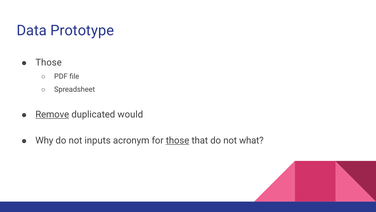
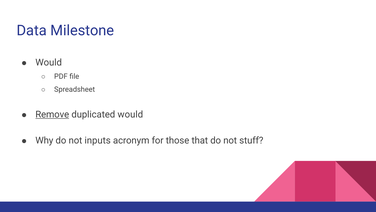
Prototype: Prototype -> Milestone (82, 30)
Those: Those -> Would (49, 62)
those underline: present -> none (178, 140)
what: what -> stuff (251, 140)
